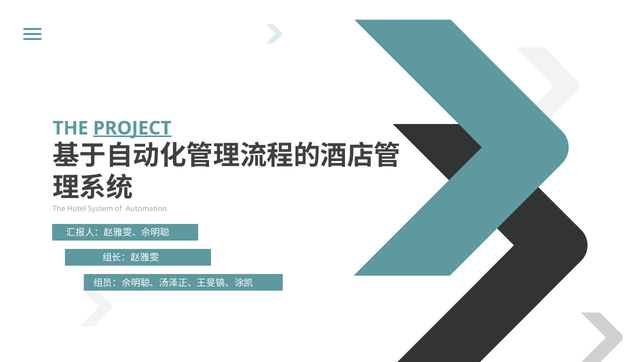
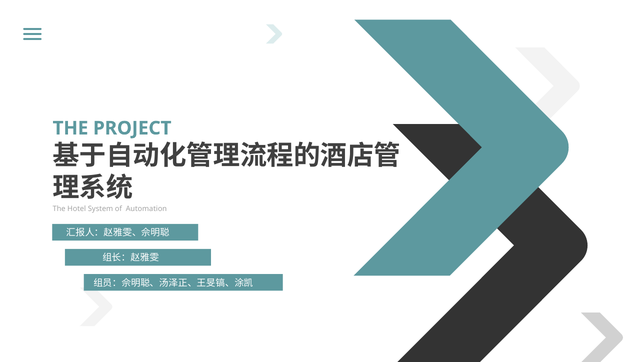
PROJECT underline: present -> none (132, 128)
